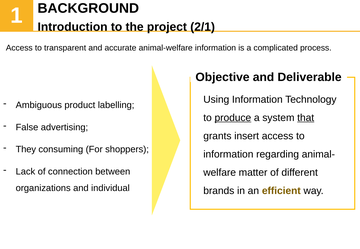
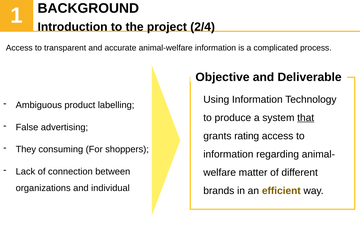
2/1: 2/1 -> 2/4 (203, 27)
produce underline: present -> none (233, 118)
insert: insert -> rating (247, 136)
